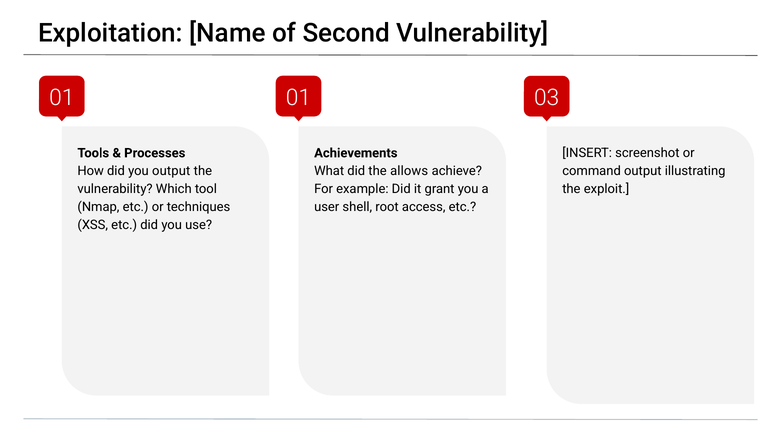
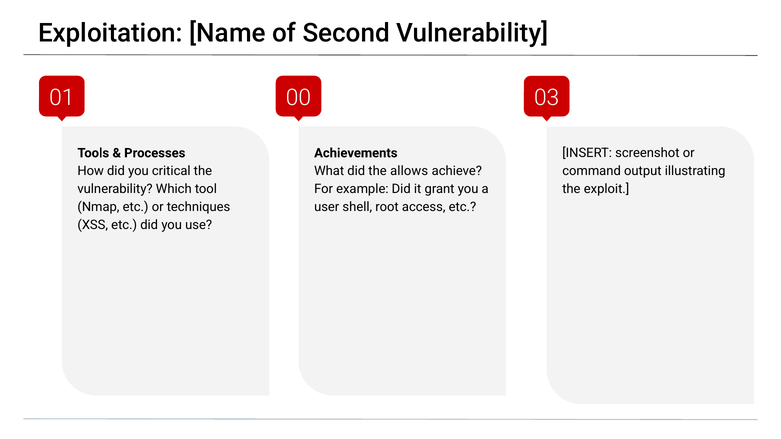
01 01: 01 -> 00 (298, 98)
you output: output -> critical (171, 171)
